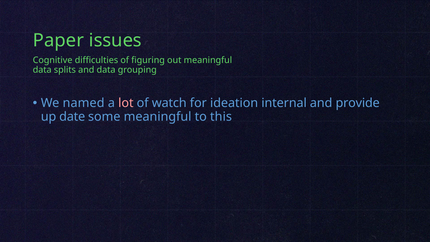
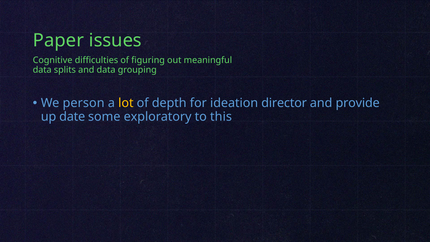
named: named -> person (84, 103)
lot colour: pink -> yellow (126, 103)
watch: watch -> depth (169, 103)
internal: internal -> director (284, 103)
some meaningful: meaningful -> exploratory (158, 117)
